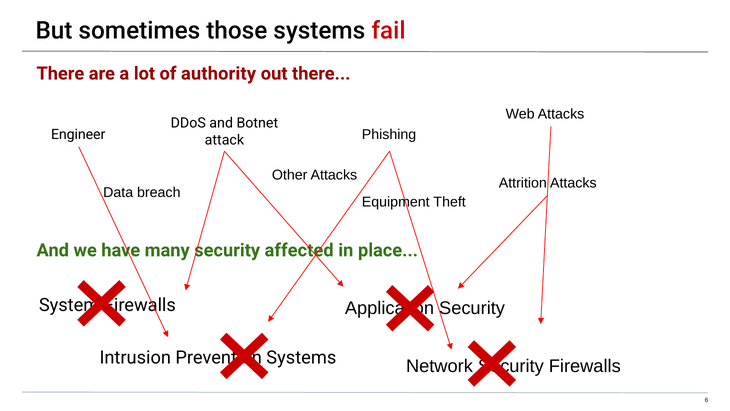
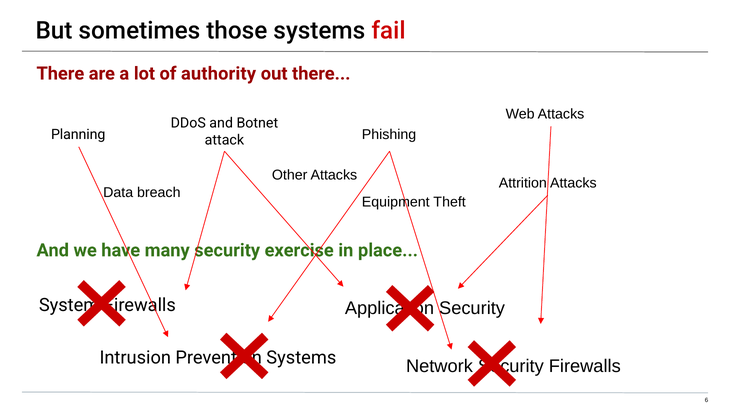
Engineer: Engineer -> Planning (78, 134)
affected: affected -> exercise (299, 250)
